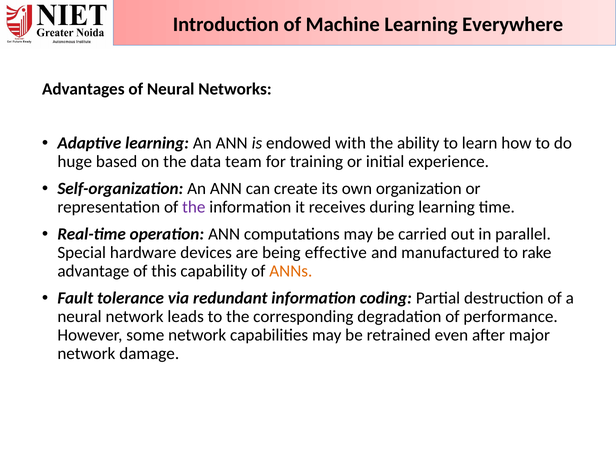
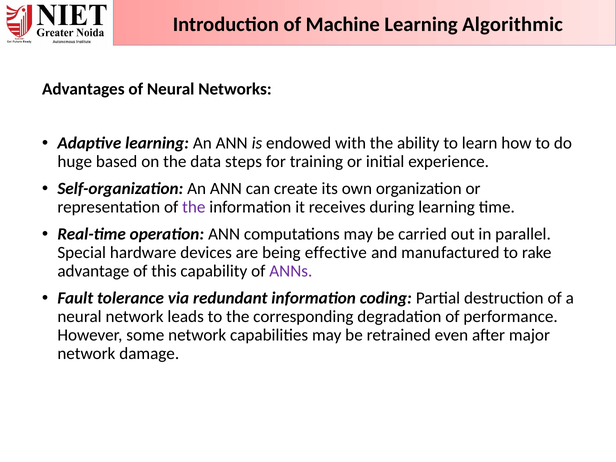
Everywhere: Everywhere -> Algorithmic (513, 25)
team: team -> steps (244, 162)
ANNs colour: orange -> purple (291, 271)
